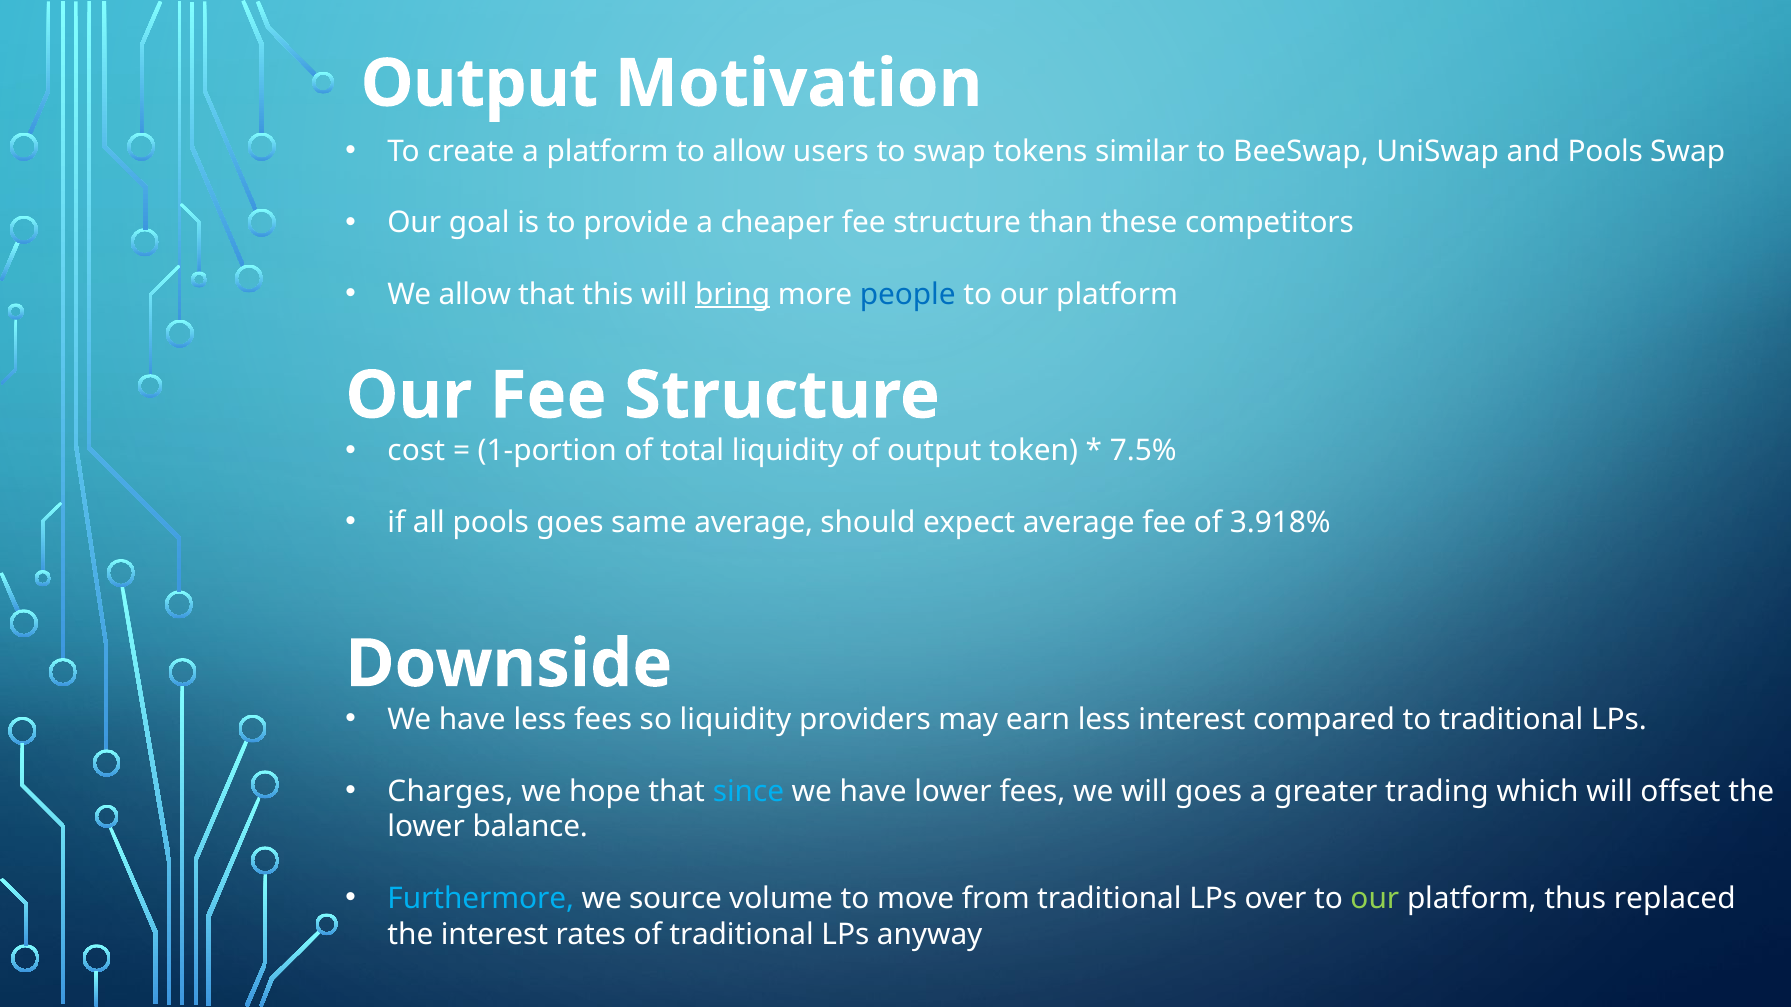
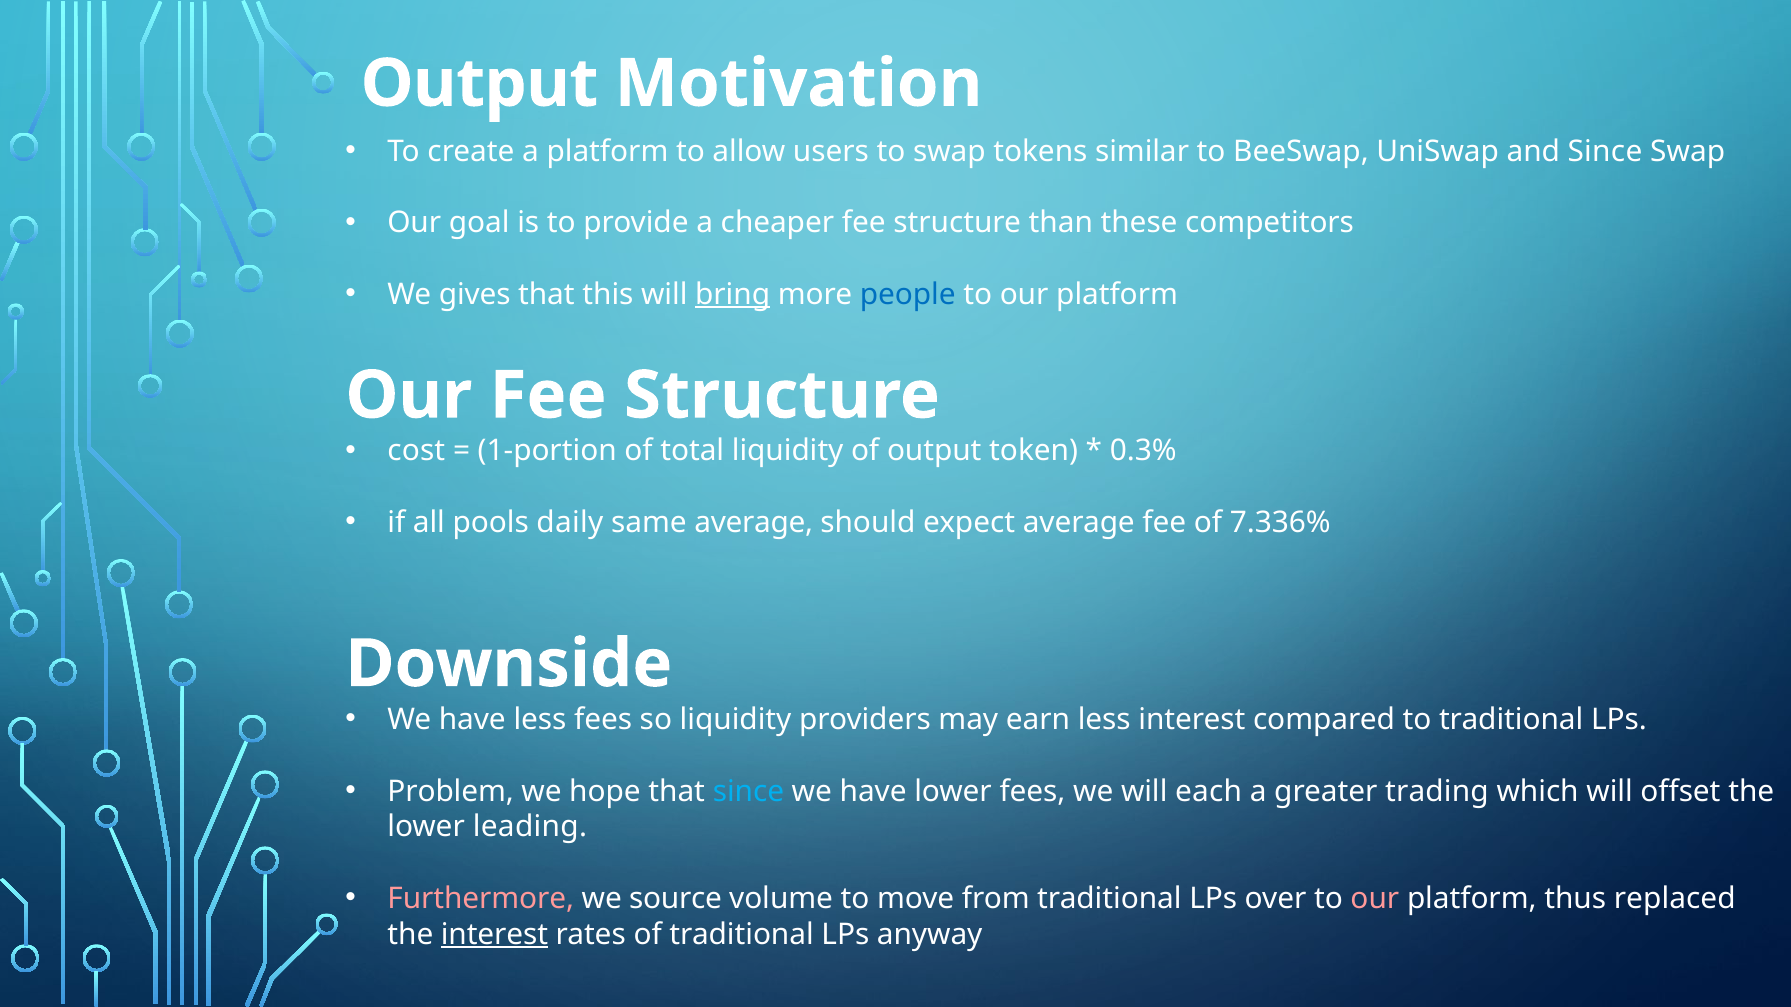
and Pools: Pools -> Since (1605, 151)
We allow: allow -> gives (475, 295)
7.5%: 7.5% -> 0.3% (1143, 451)
pools goes: goes -> daily (570, 523)
3.918%: 3.918% -> 7.336% (1280, 523)
Charges: Charges -> Problem (451, 791)
will goes: goes -> each (1209, 791)
balance: balance -> leading (530, 827)
Furthermore colour: light blue -> pink (481, 899)
our colour: light green -> pink (1375, 899)
interest underline: none -> present (495, 935)
